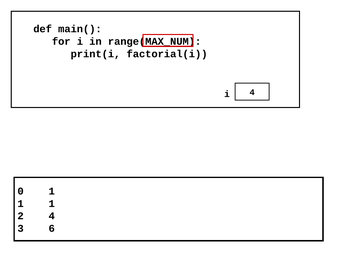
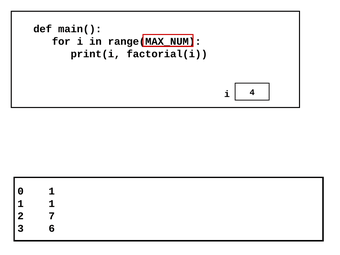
2 4: 4 -> 7 (52, 216)
